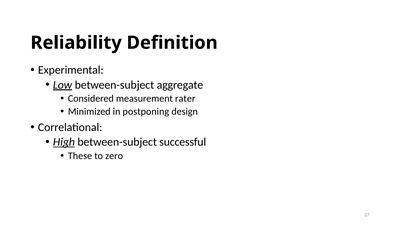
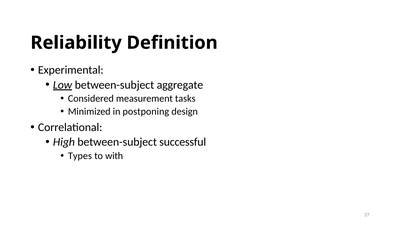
rater: rater -> tasks (185, 99)
High underline: present -> none (64, 142)
These: These -> Types (80, 156)
zero: zero -> with (114, 156)
